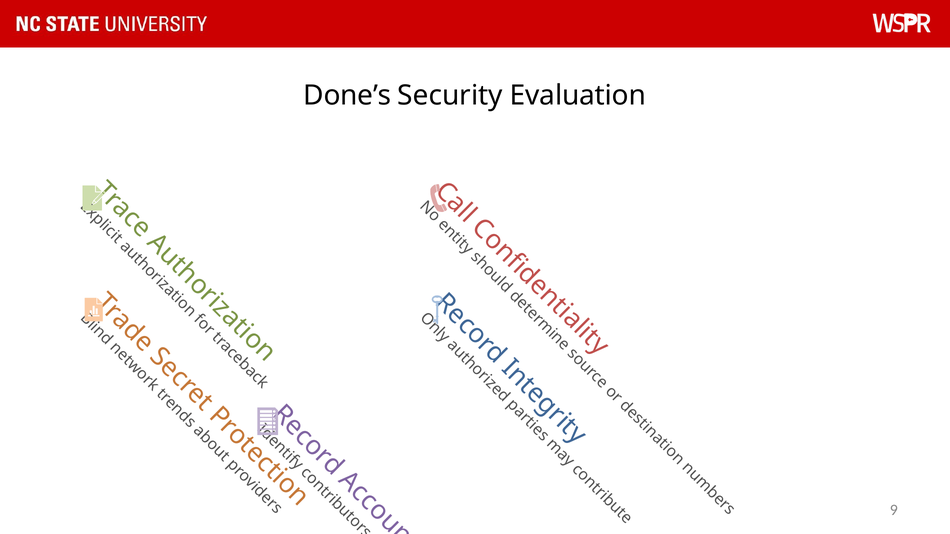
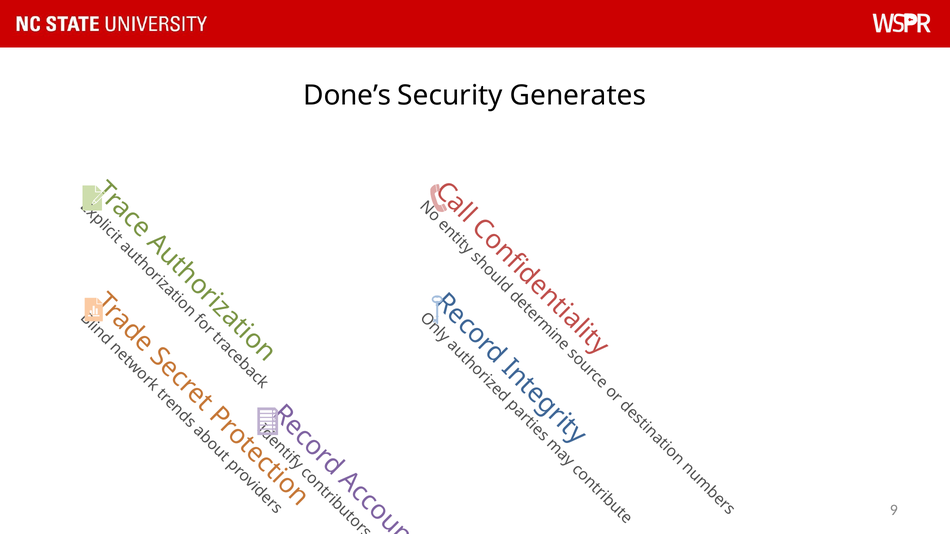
Evaluation: Evaluation -> Generates (578, 96)
